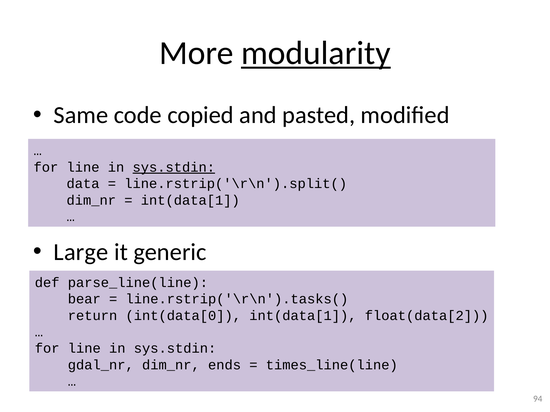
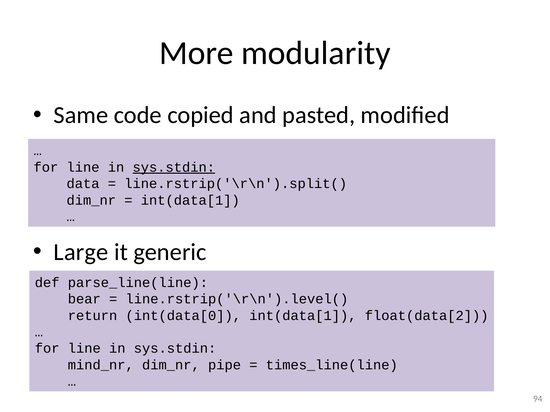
modularity underline: present -> none (316, 53)
line.rstrip('\r\n').tasks(: line.rstrip('\r\n').tasks( -> line.rstrip('\r\n').level( (237, 299)
gdal_nr: gdal_nr -> mind_nr (101, 365)
ends: ends -> pipe (225, 365)
